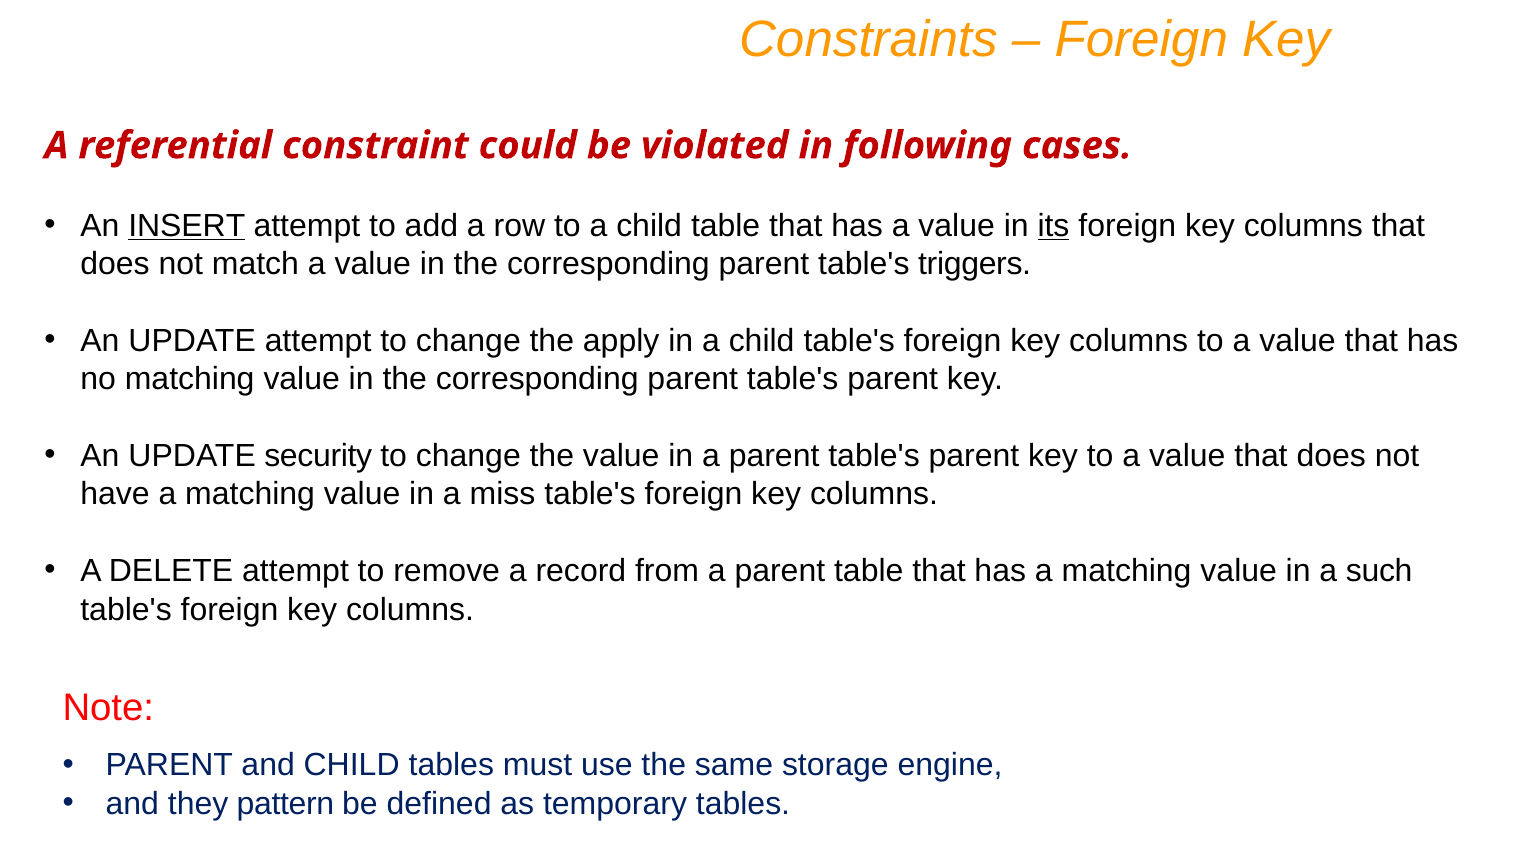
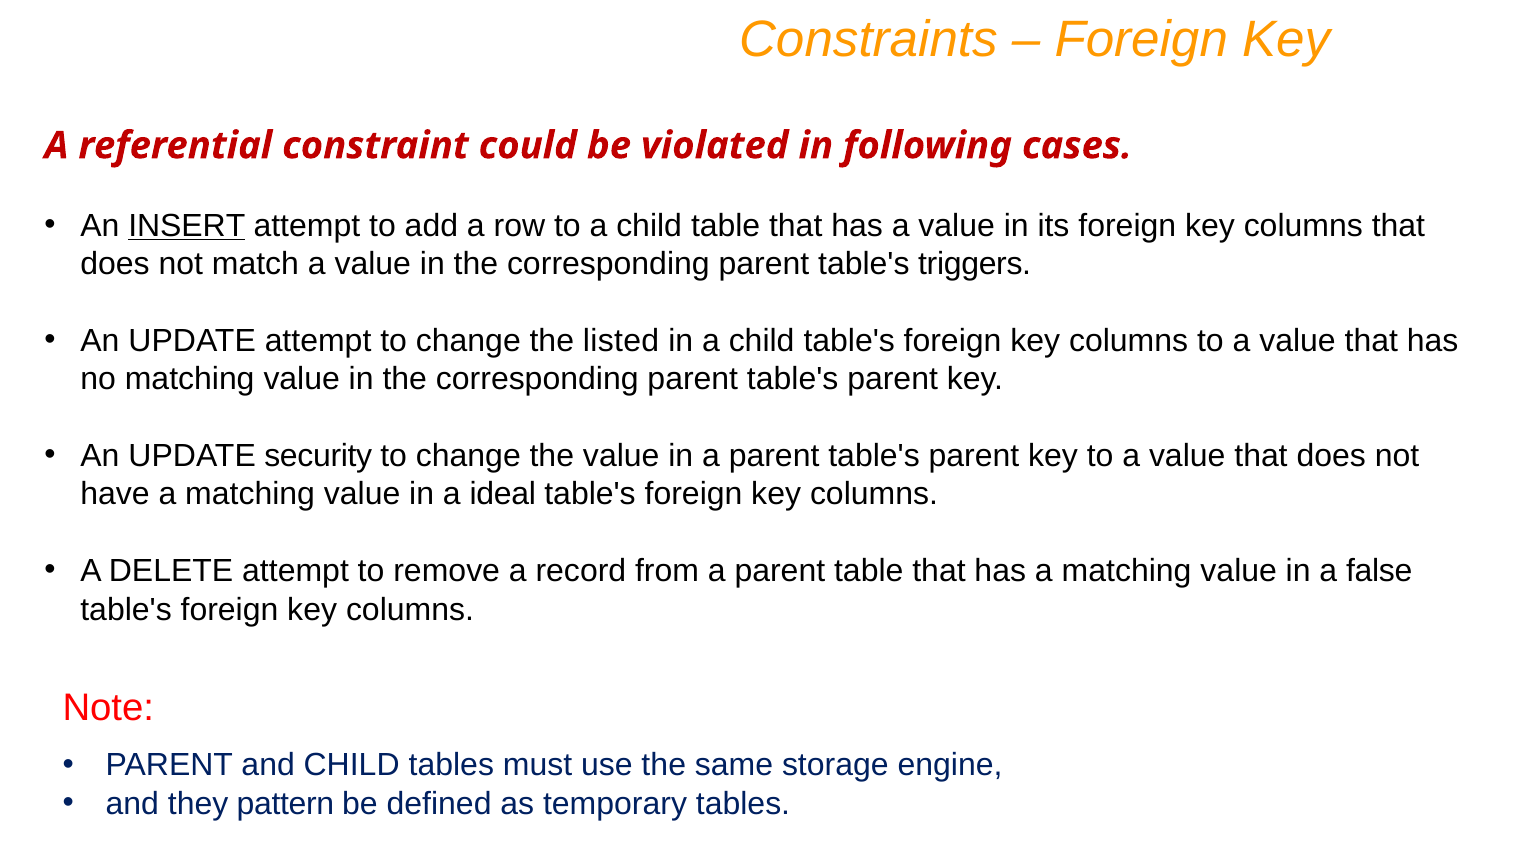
its underline: present -> none (1054, 226)
apply: apply -> listed (621, 341)
miss: miss -> ideal (503, 494)
such: such -> false (1379, 571)
